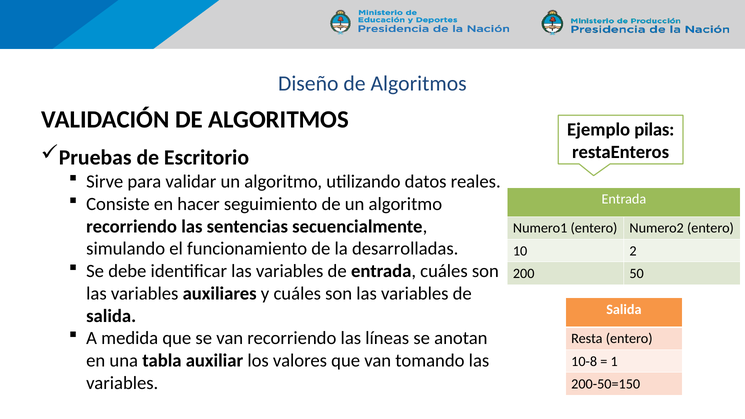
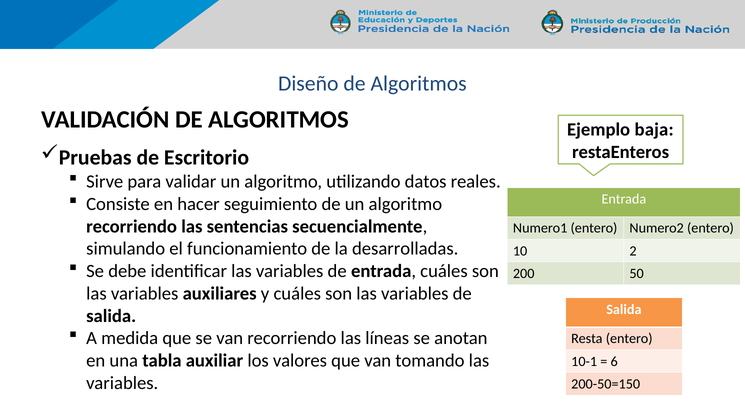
pilas: pilas -> baja (654, 130)
10-8: 10-8 -> 10-1 (584, 361)
1: 1 -> 6 (614, 361)
